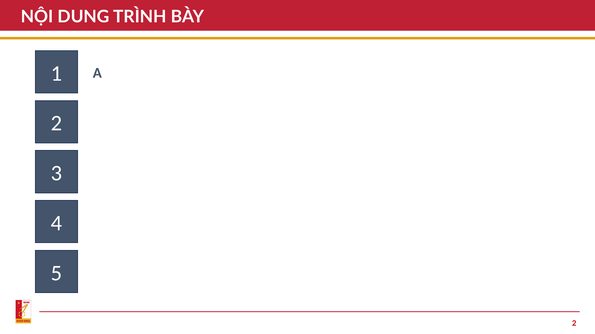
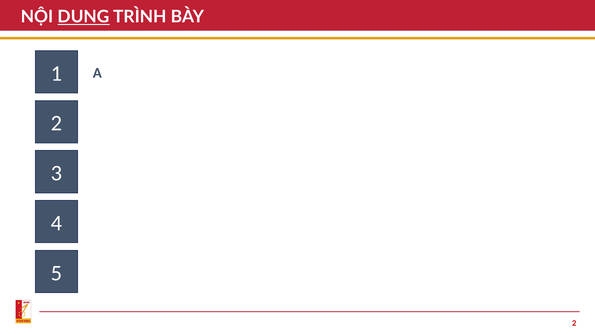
DUNG underline: none -> present (84, 17)
